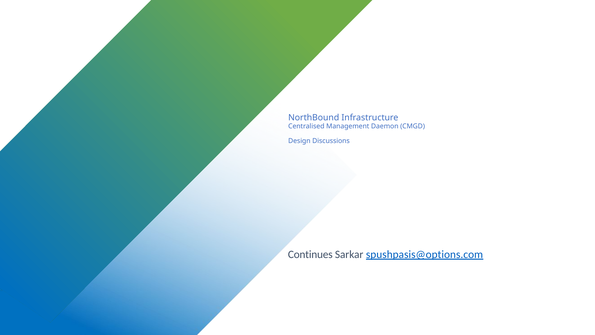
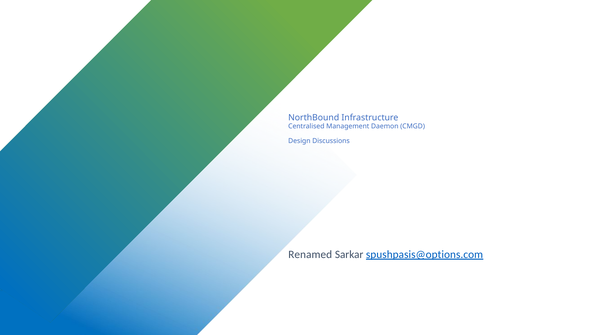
Continues: Continues -> Renamed (310, 254)
